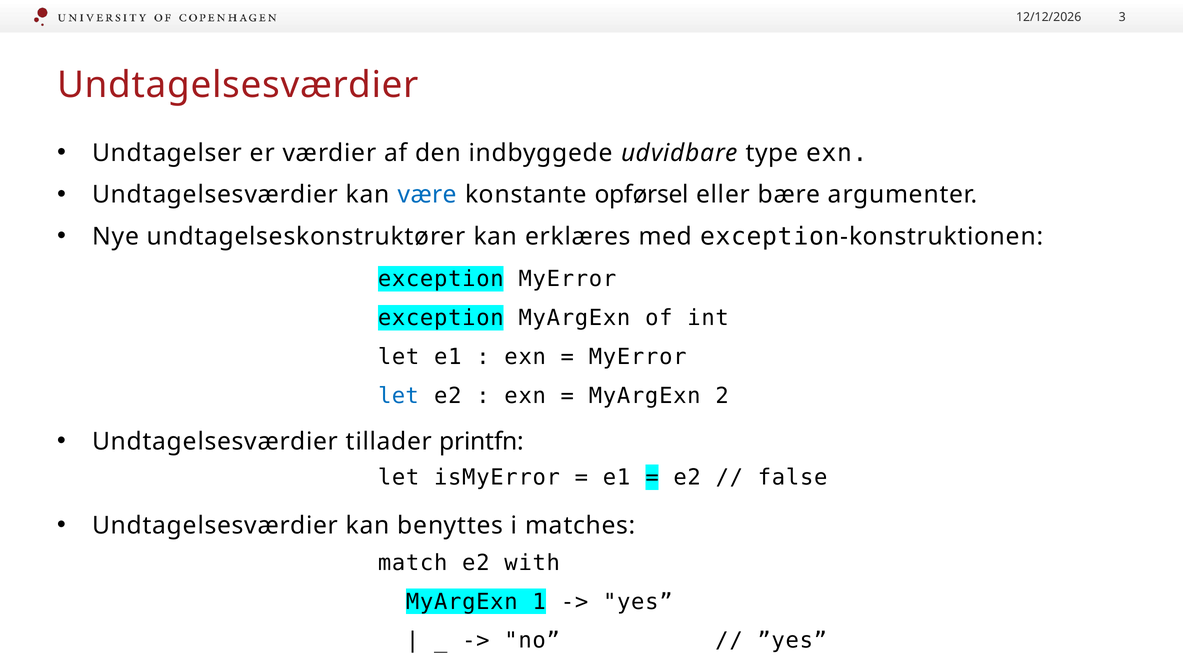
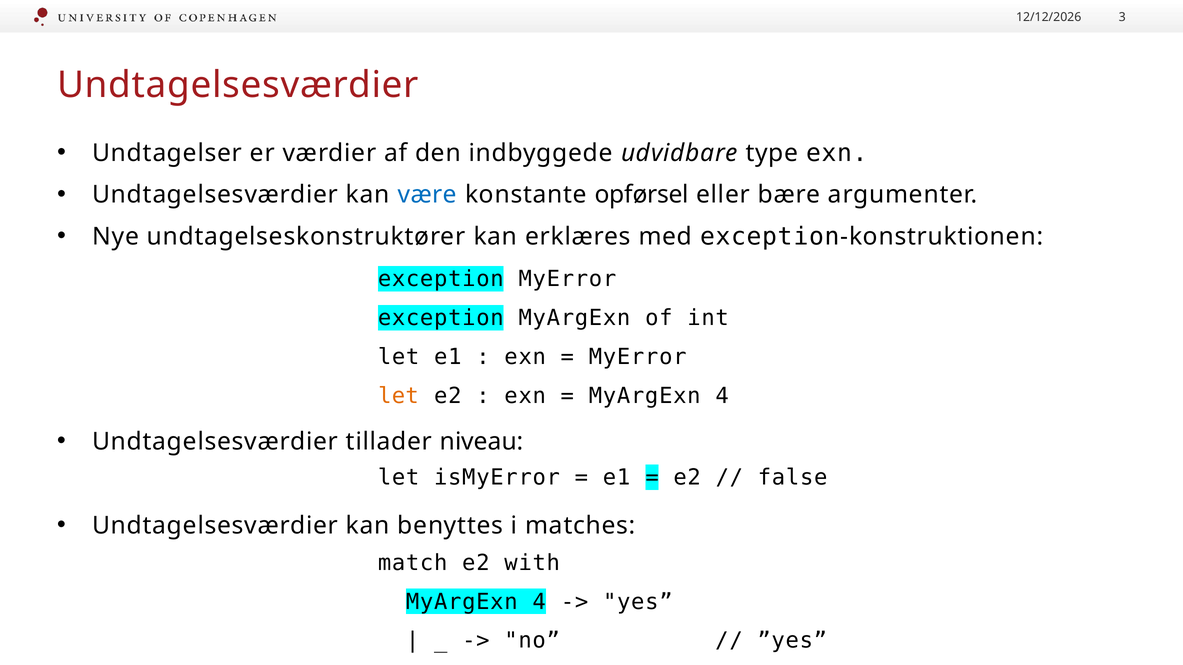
let colour: blue -> orange (398, 396)
2: 2 -> 4 (722, 396)
printfn: printfn -> niveau (482, 442)
1: 1 -> 4 (539, 602)
